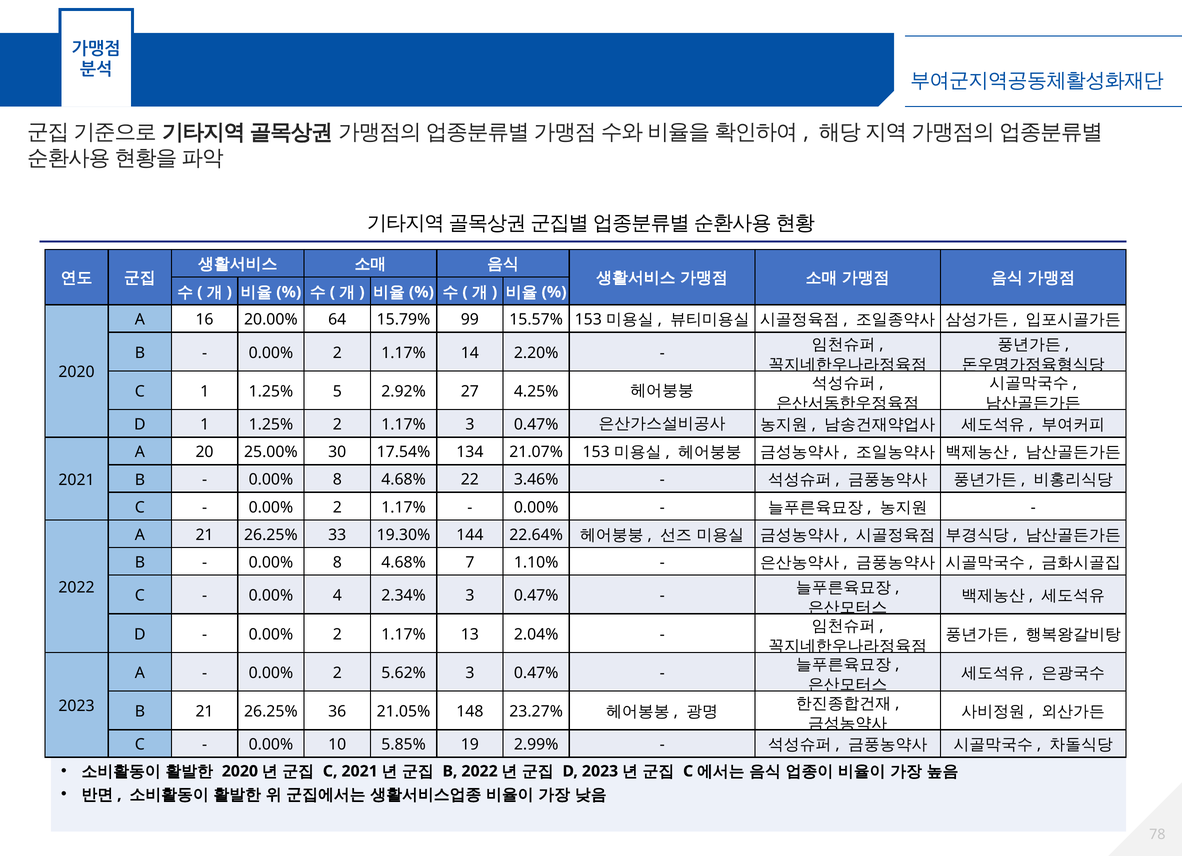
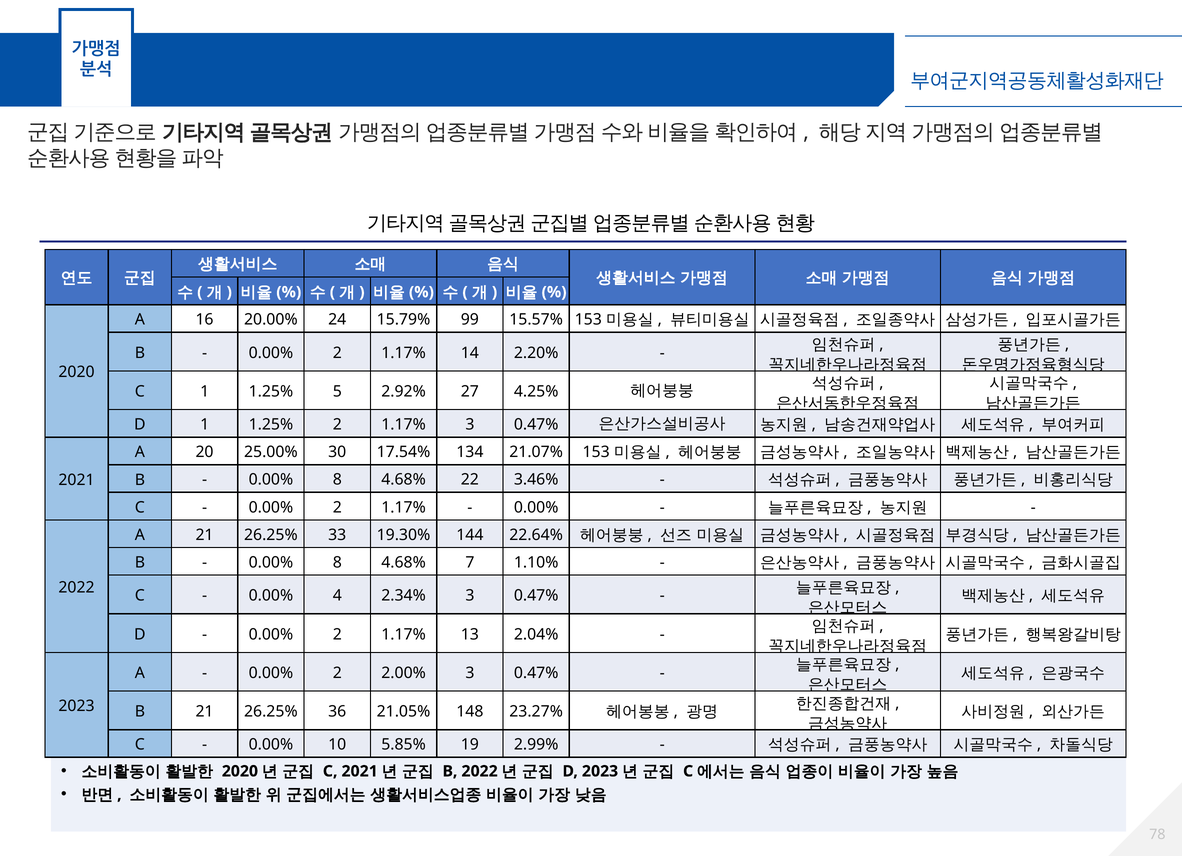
64: 64 -> 24 (337, 320)
5.62%: 5.62% -> 2.00% (404, 673)
